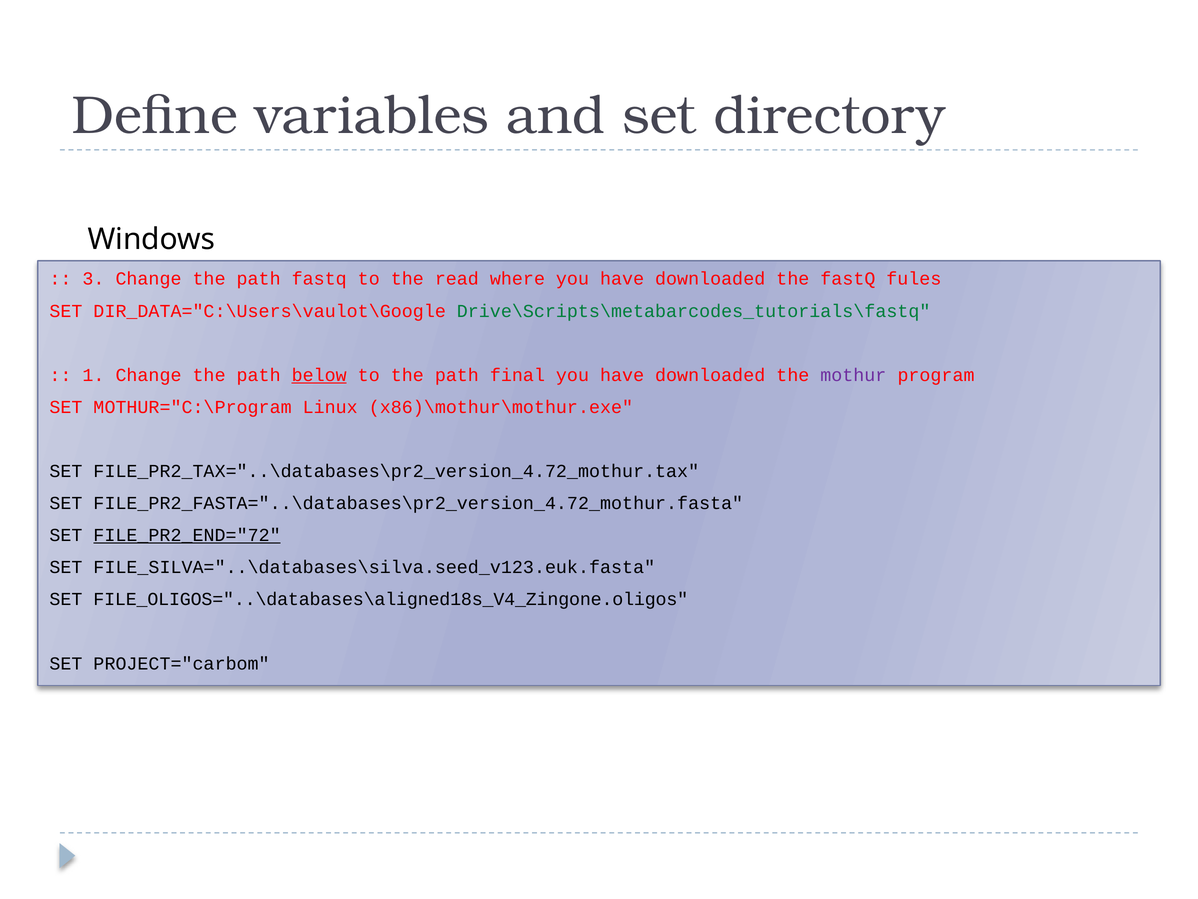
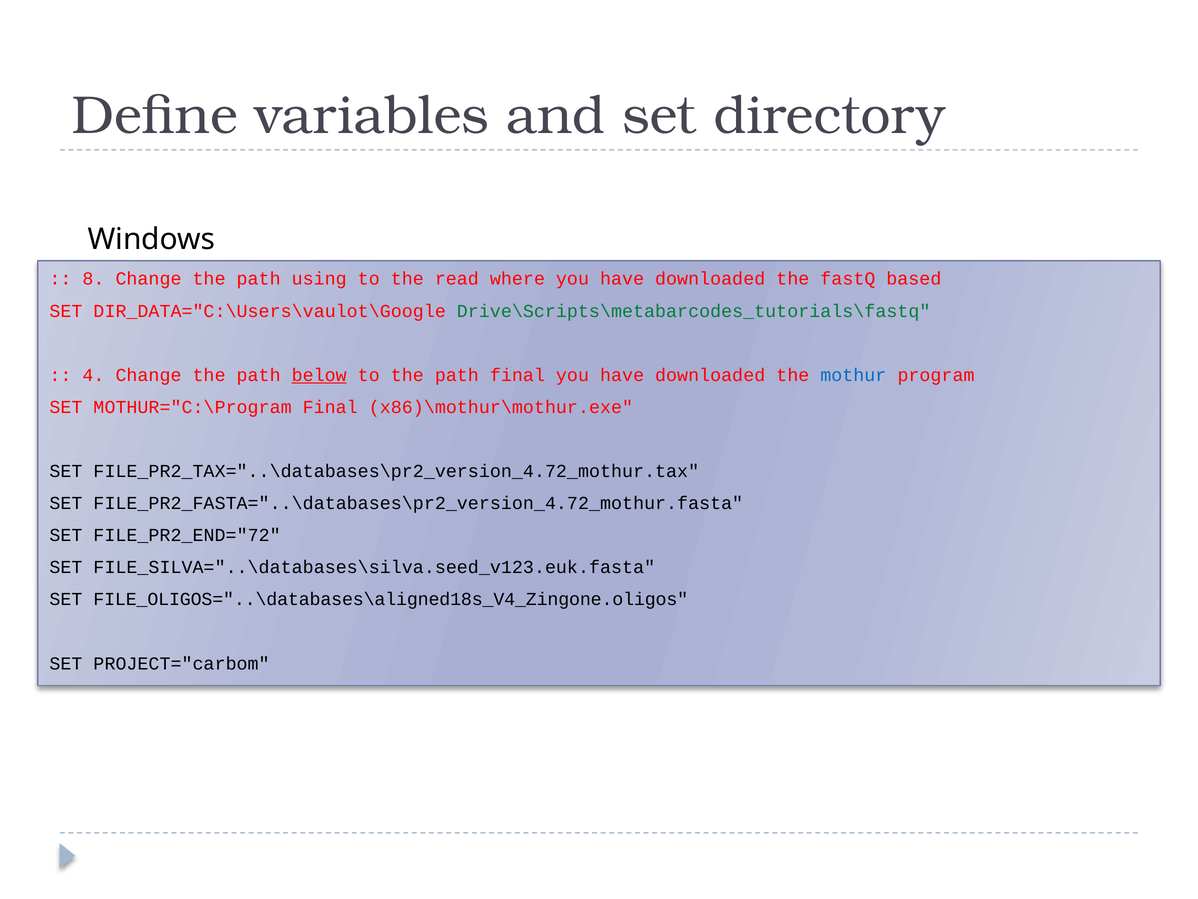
3: 3 -> 8 (93, 279)
path fastq: fastq -> using (319, 279)
fules: fules -> based (914, 279)
1: 1 -> 4 (93, 375)
mothur colour: purple -> blue (853, 375)
MOTHUR="C:\Program Linux: Linux -> Final (330, 407)
FILE_PR2_END="72 underline: present -> none (187, 535)
